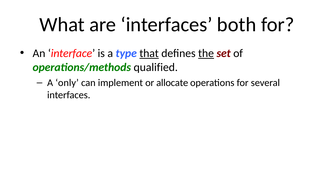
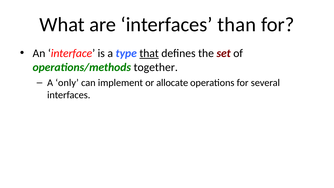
both: both -> than (237, 25)
the underline: present -> none (206, 53)
qualified: qualified -> together (156, 67)
